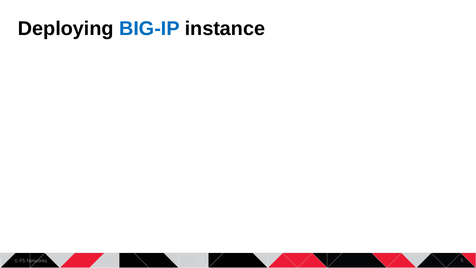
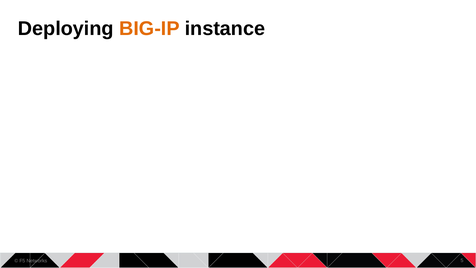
BIG-IP colour: blue -> orange (149, 29)
